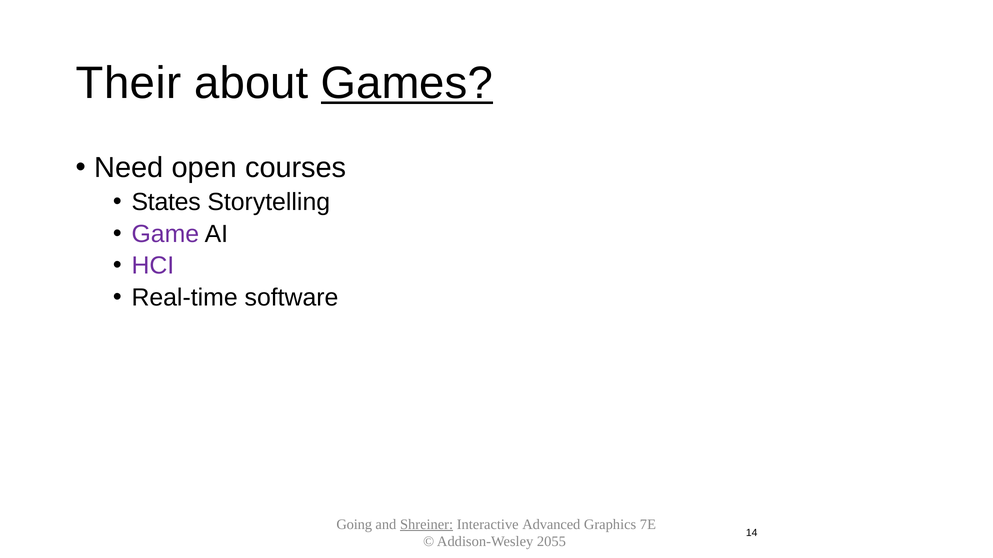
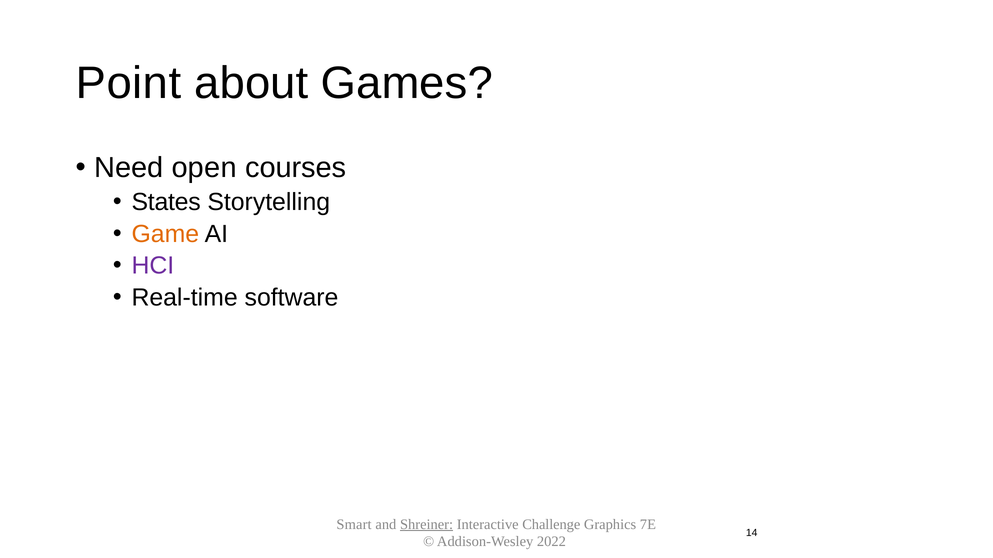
Their: Their -> Point (129, 83)
Games underline: present -> none (407, 83)
Game colour: purple -> orange (165, 234)
Going: Going -> Smart (354, 525)
Advanced: Advanced -> Challenge (551, 525)
2055: 2055 -> 2022 (551, 542)
